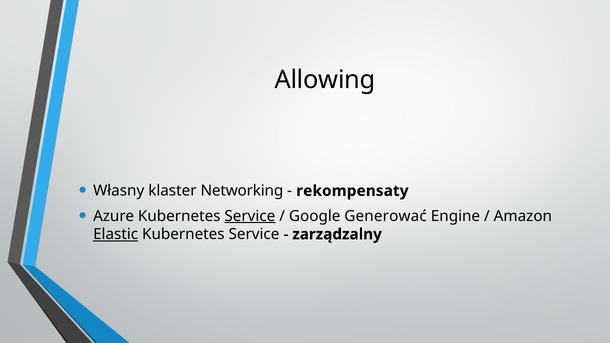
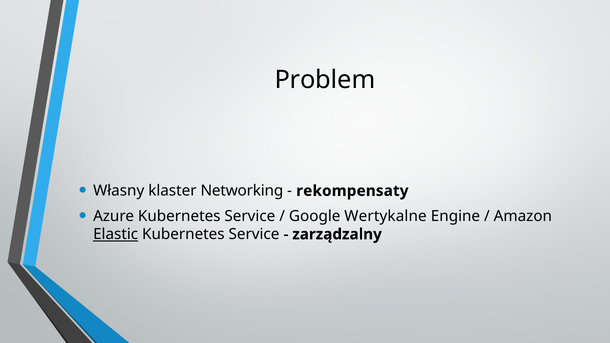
Allowing: Allowing -> Problem (325, 80)
Service underline: present -> none (250, 216)
Generować: Generować -> Wertykalne (386, 216)
